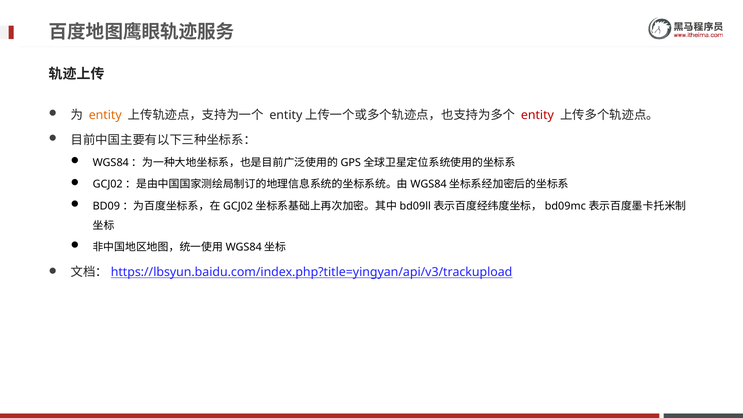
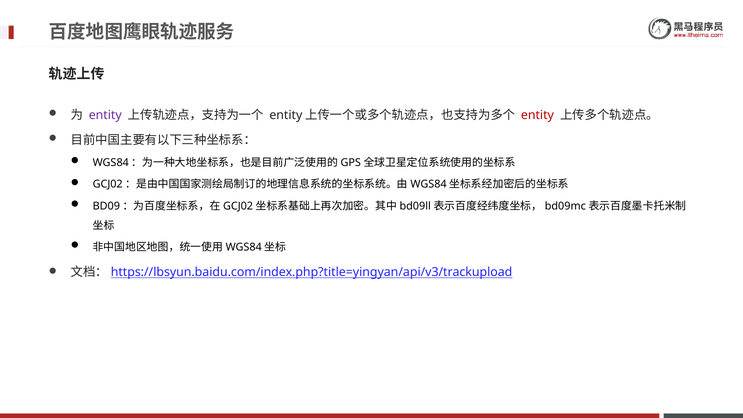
entity colour: orange -> purple (105, 115)
